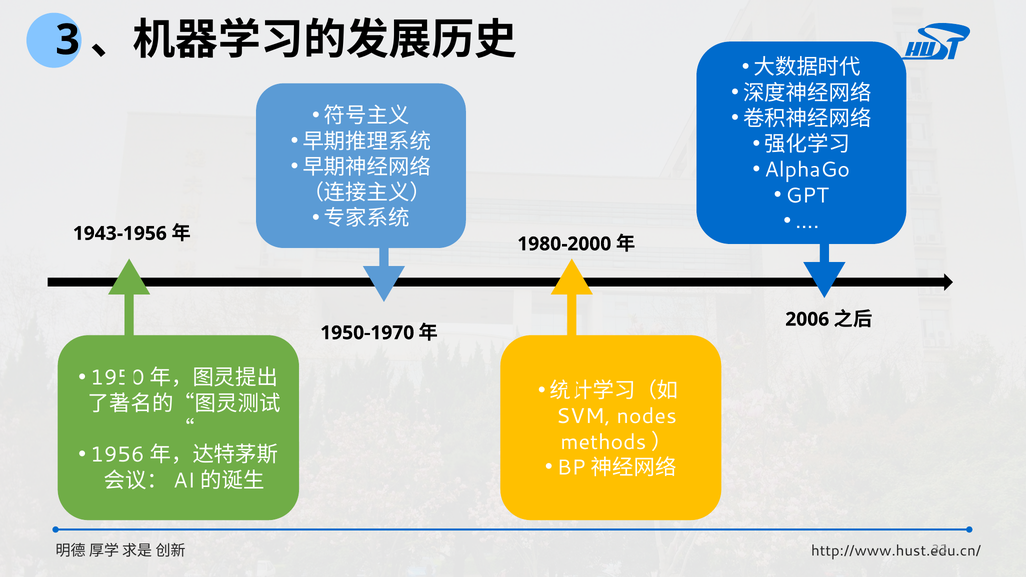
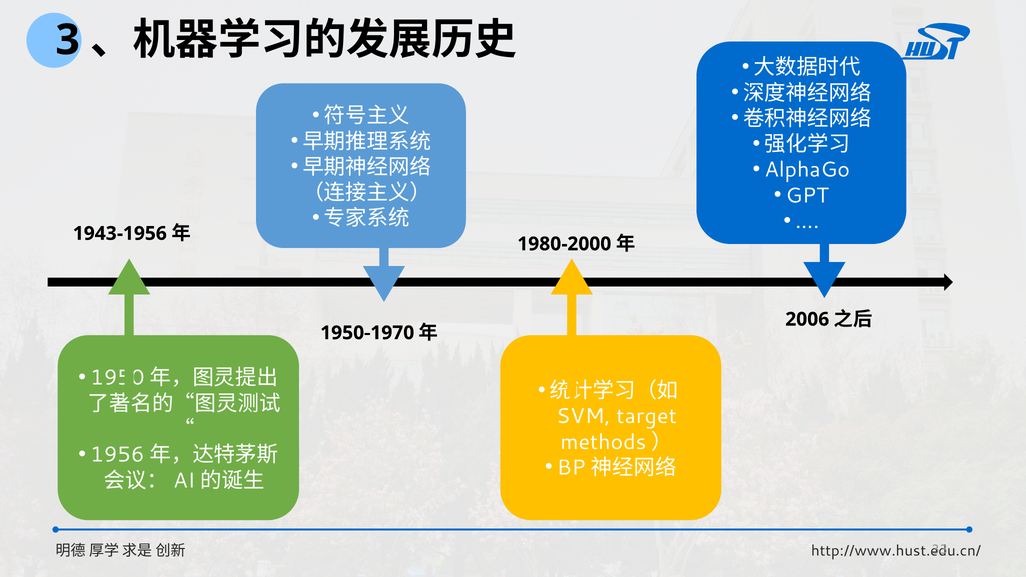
nodes: nodes -> target (647, 416)
